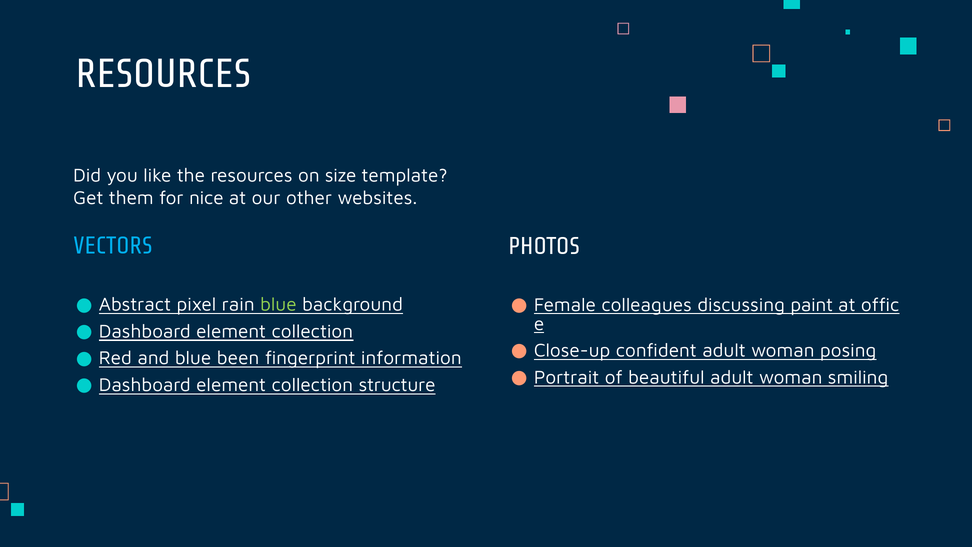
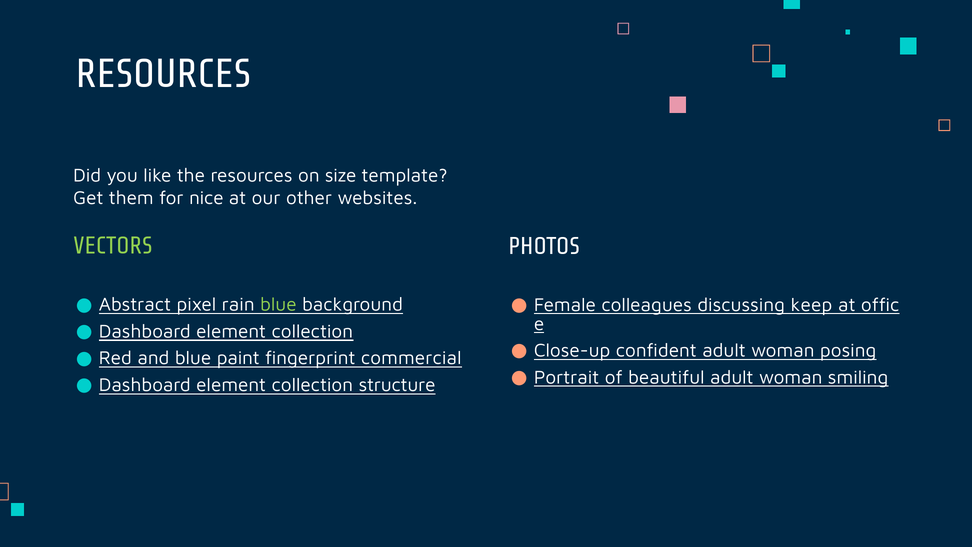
VECTORS colour: light blue -> light green (113, 246)
paint: paint -> keep (812, 305)
been: been -> paint (238, 358)
information: information -> commercial (411, 358)
